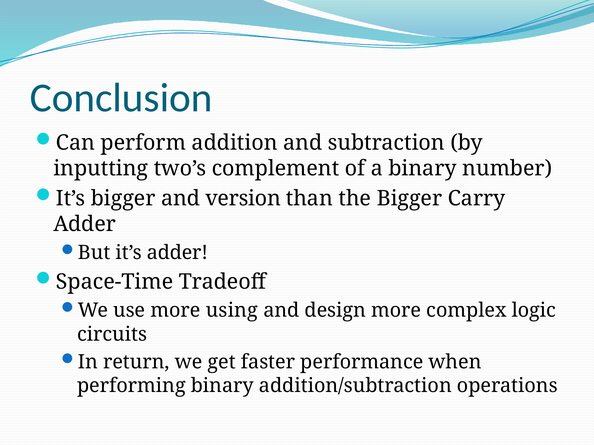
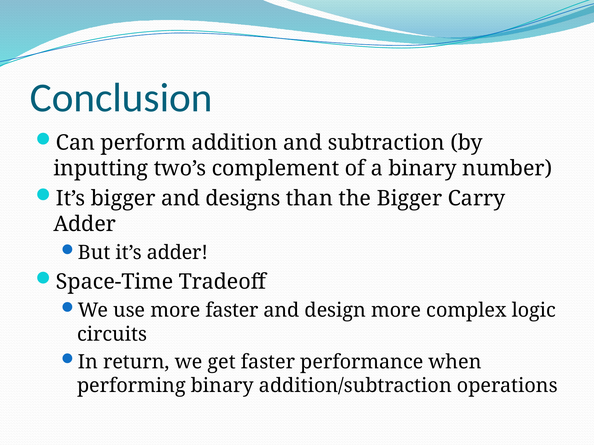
version: version -> designs (243, 199)
more using: using -> faster (232, 311)
